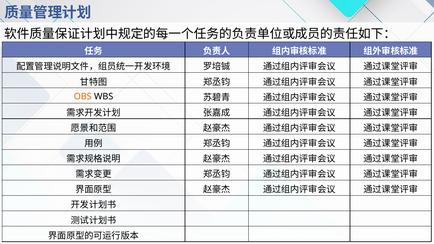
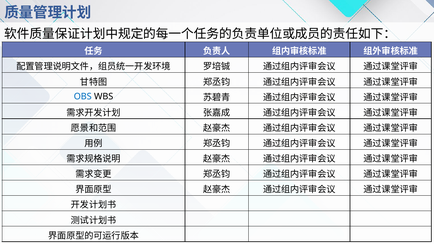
OBS colour: orange -> blue (83, 97)
